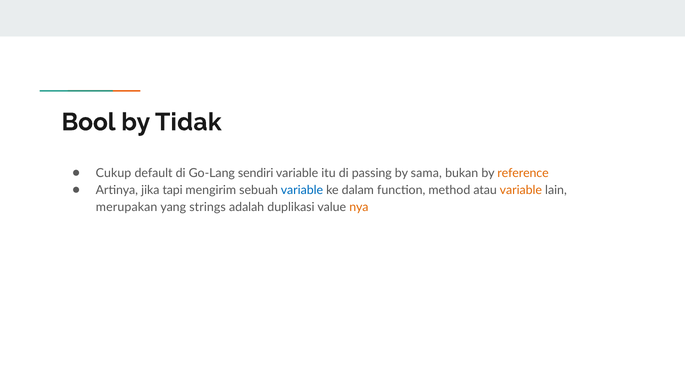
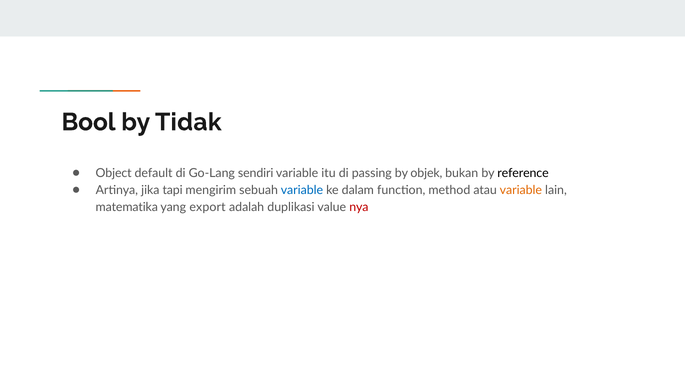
Cukup: Cukup -> Object (114, 173)
sama: sama -> objek (426, 173)
reference colour: orange -> black (523, 173)
merupakan: merupakan -> matematika (127, 207)
strings: strings -> export (208, 207)
nya colour: orange -> red (359, 207)
